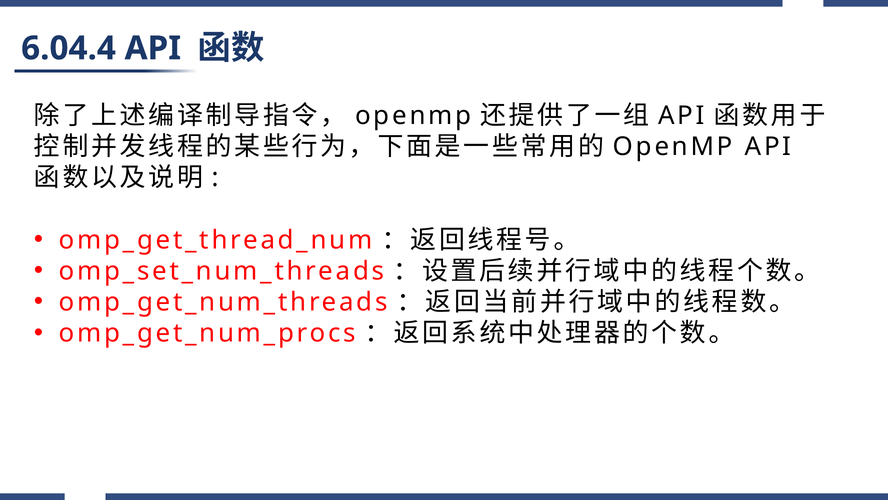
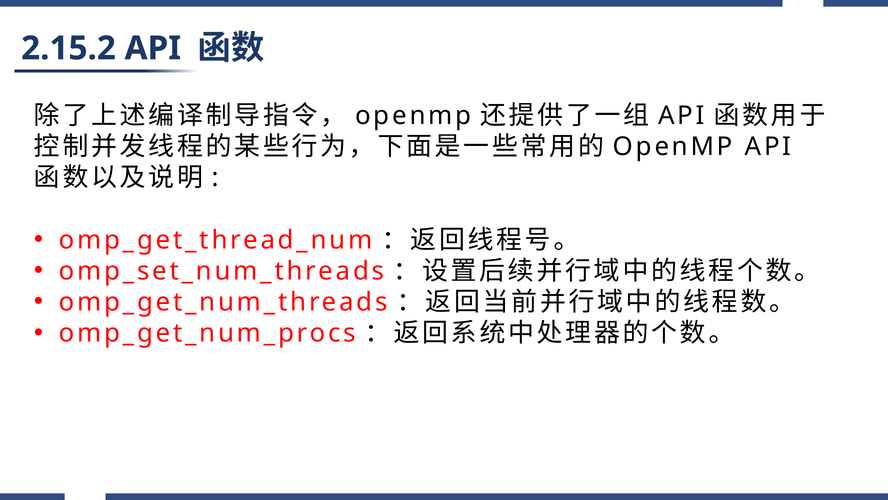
6.04.4: 6.04.4 -> 2.15.2 (69, 48)
